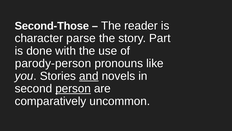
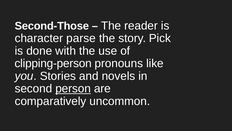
Part: Part -> Pick (160, 38)
parody-person: parody-person -> clipping-person (53, 63)
and underline: present -> none (89, 76)
